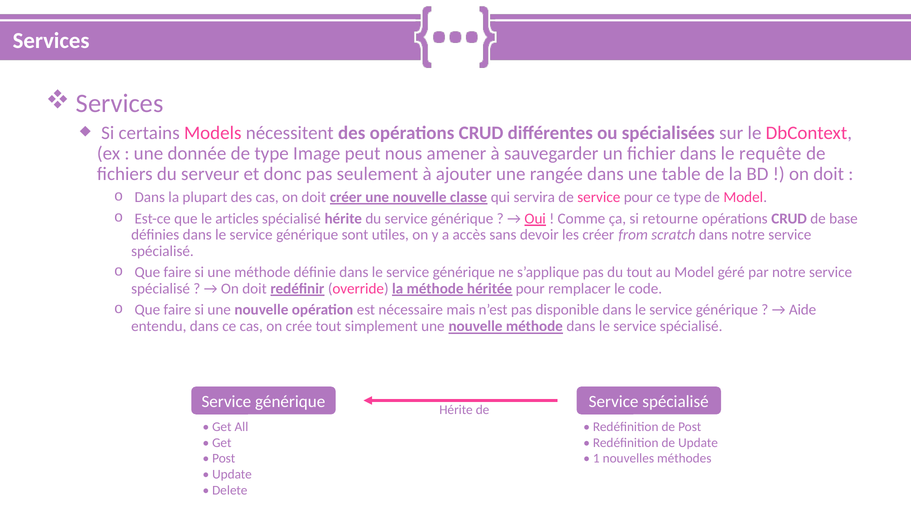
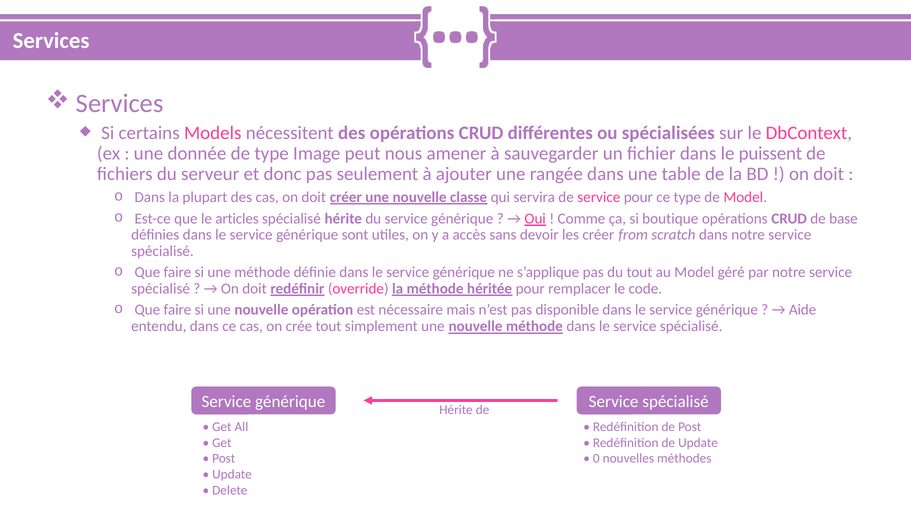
requête: requête -> puissent (770, 153)
retourne: retourne -> boutique (670, 218)
1: 1 -> 0 (596, 458)
